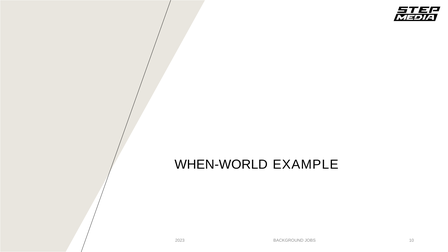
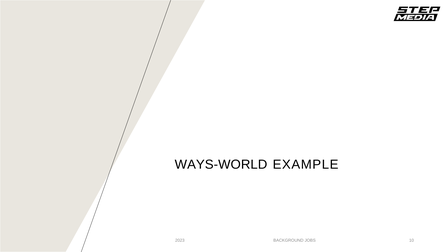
WHEN-WORLD: WHEN-WORLD -> WAYS-WORLD (221, 165)
